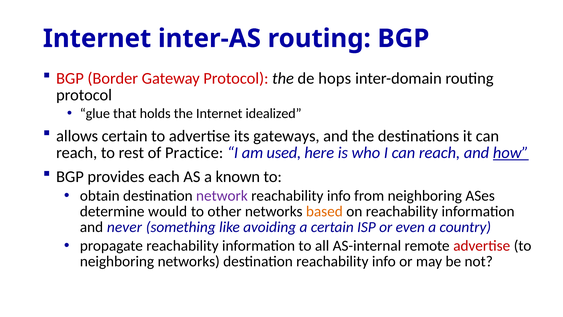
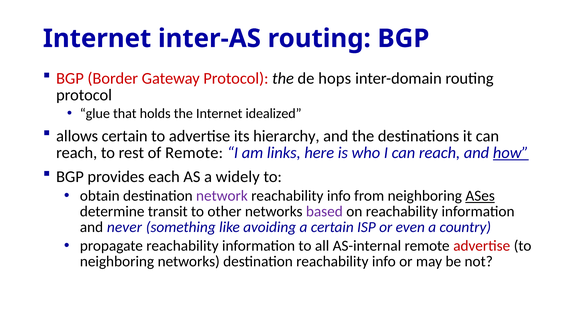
gateways: gateways -> hierarchy (286, 136)
of Practice: Practice -> Remote (194, 153)
used: used -> links (284, 153)
known: known -> widely (238, 176)
ASes underline: none -> present (480, 196)
would: would -> transit (168, 211)
based colour: orange -> purple (324, 211)
